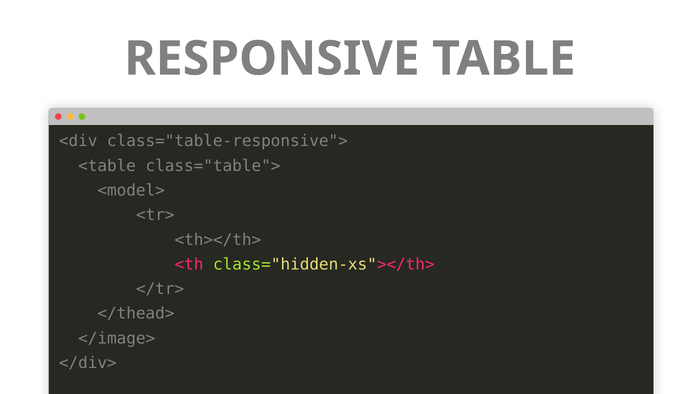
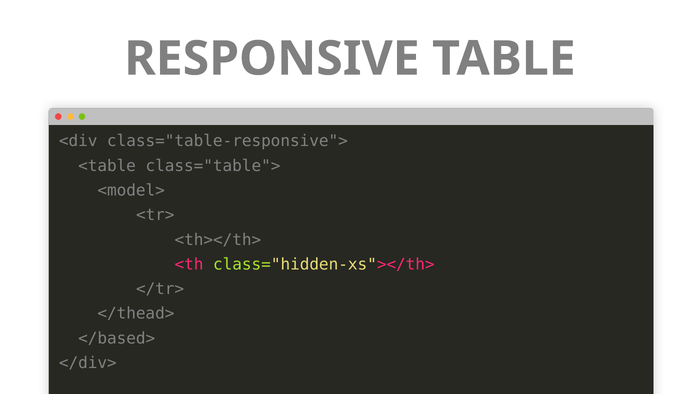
</image>: </image> -> </based> (117, 338)
